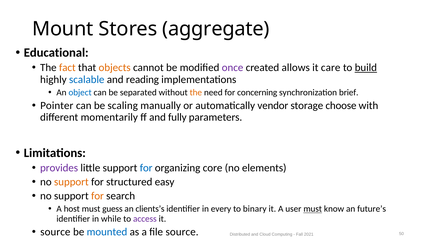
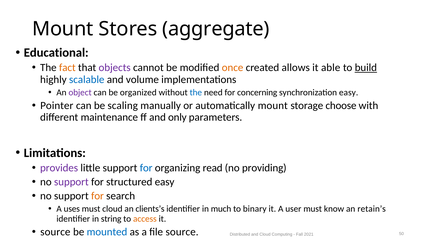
objects colour: orange -> purple (115, 68)
once colour: purple -> orange (233, 68)
care: care -> able (331, 68)
reading: reading -> volume (142, 80)
object colour: blue -> purple (80, 93)
separated: separated -> organized (138, 93)
the colour: orange -> blue (196, 93)
synchronization brief: brief -> easy (349, 93)
automatically vendor: vendor -> mount (273, 106)
momentarily: momentarily -> maintenance (109, 117)
fully: fully -> only (177, 117)
core: core -> read (213, 168)
elements: elements -> providing (264, 168)
support colour: orange -> purple (71, 182)
host: host -> uses (72, 209)
must guess: guess -> cloud (112, 209)
every: every -> much (221, 209)
must underline: present -> none (313, 209)
future’s: future’s -> retain’s (372, 209)
while: while -> string (111, 219)
access colour: purple -> orange (145, 219)
